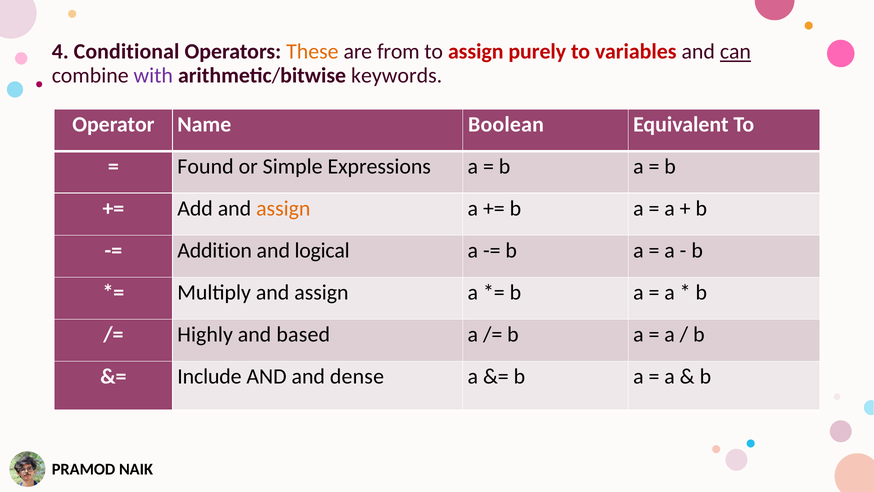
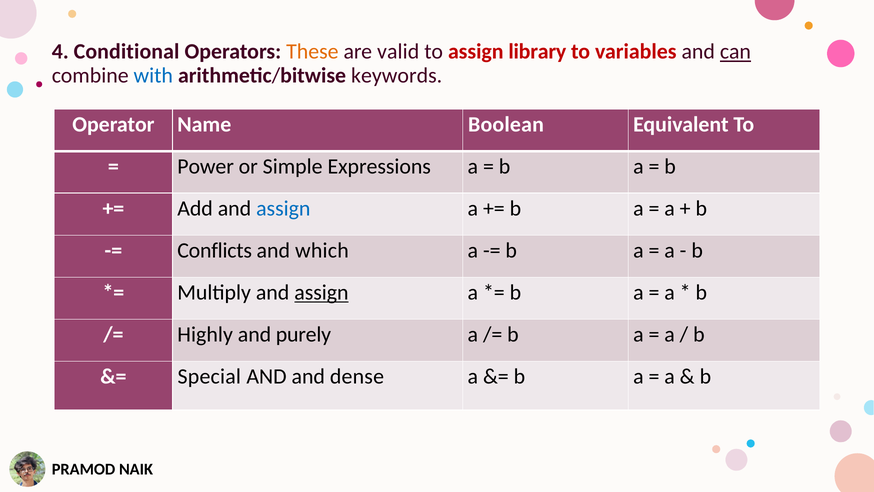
from: from -> valid (398, 52)
purely: purely -> library (537, 52)
with colour: purple -> blue (153, 76)
Found: Found -> Power (206, 166)
assign colour: orange -> blue (283, 208)
Addition: Addition -> Conflicts (215, 250)
logical: logical -> which (322, 250)
assign underline: none -> present (321, 292)
based: based -> purely (303, 334)
Include: Include -> Special (209, 376)
